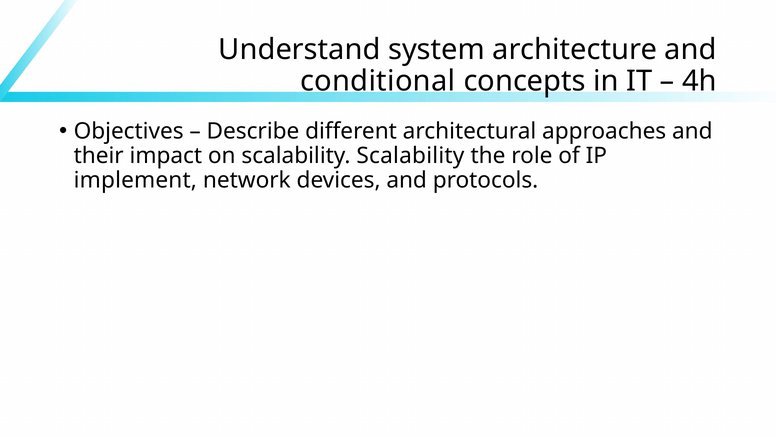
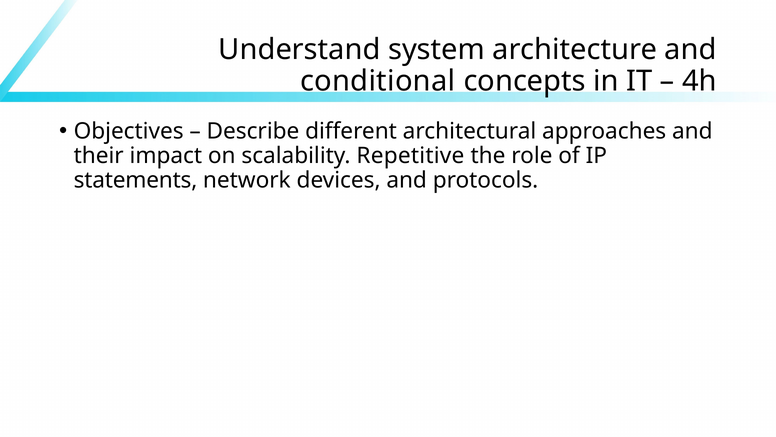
scalability Scalability: Scalability -> Repetitive (410, 156)
implement: implement -> statements (136, 180)
